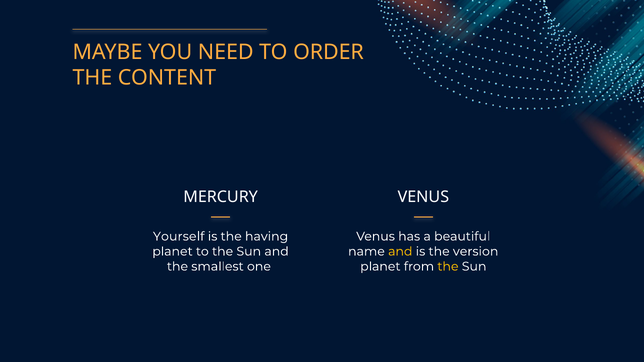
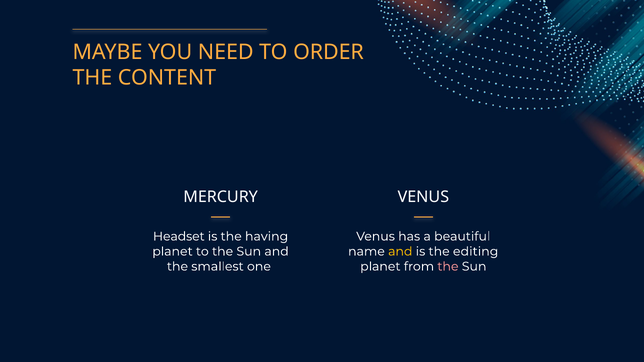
Yourself: Yourself -> Headset (179, 237)
version: version -> editing (476, 252)
the colour: yellow -> pink (448, 267)
